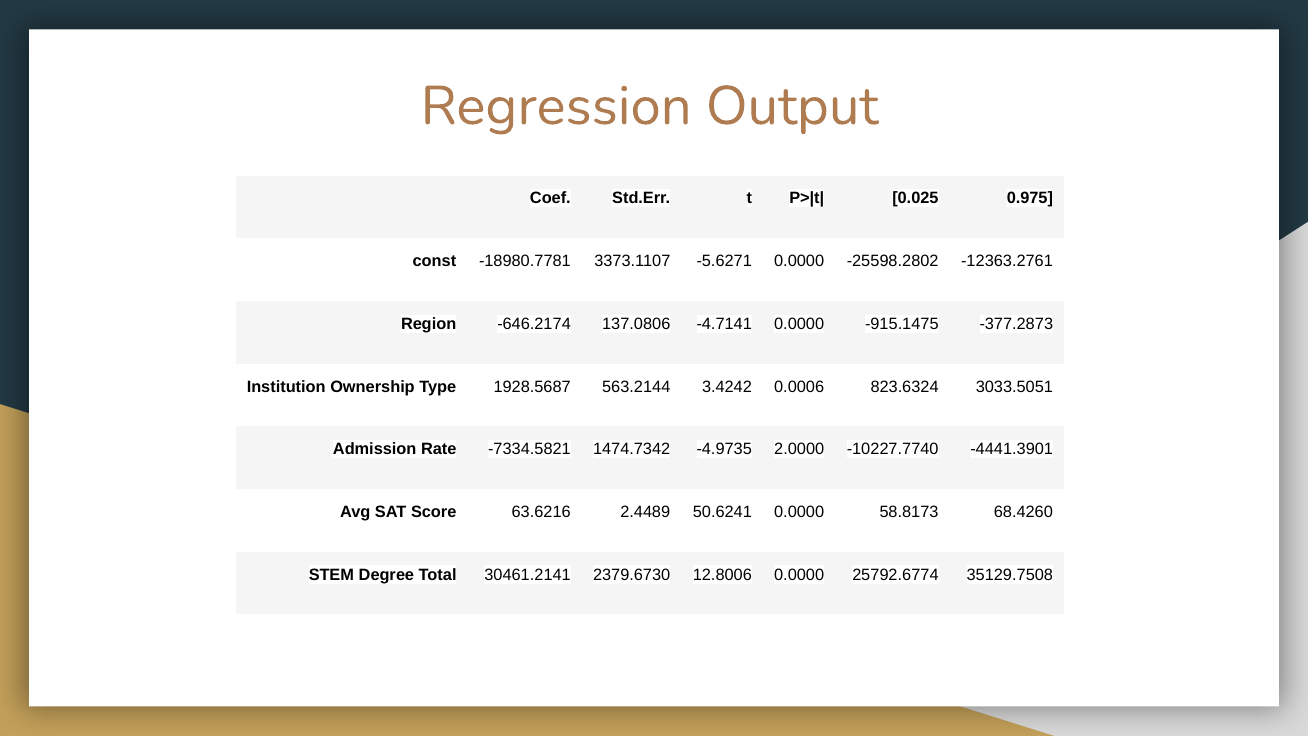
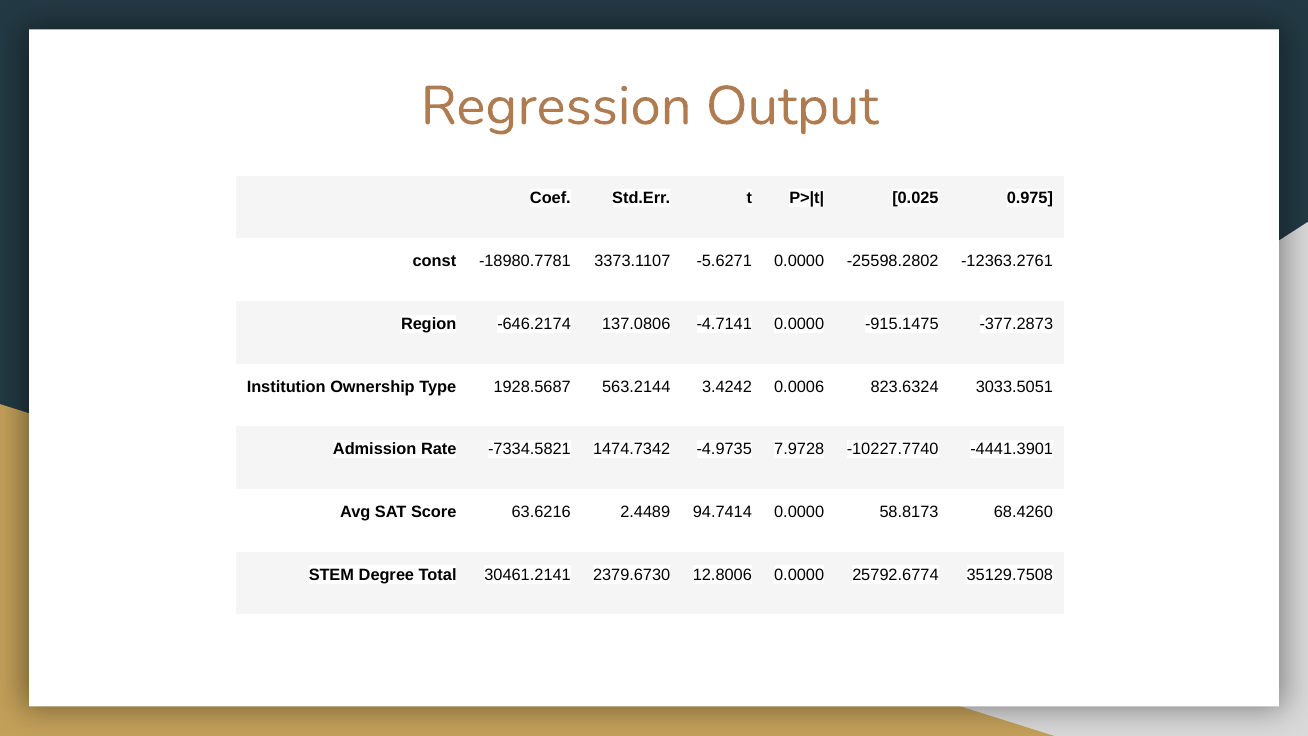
2.0000: 2.0000 -> 7.9728 (799, 449)
50.6241: 50.6241 -> 94.7414 (722, 512)
